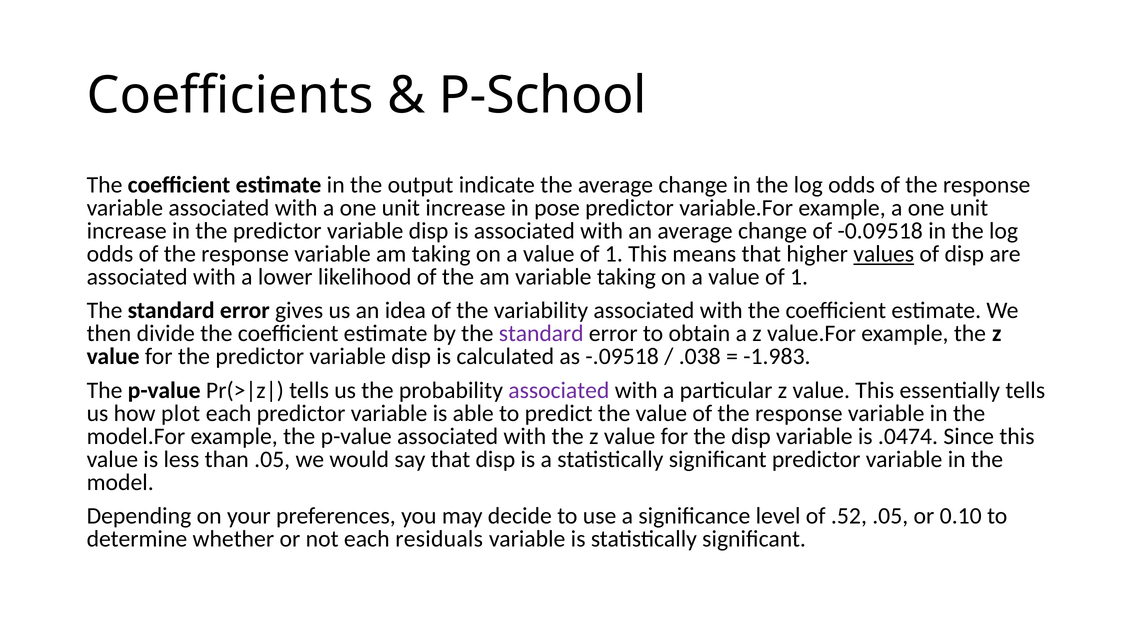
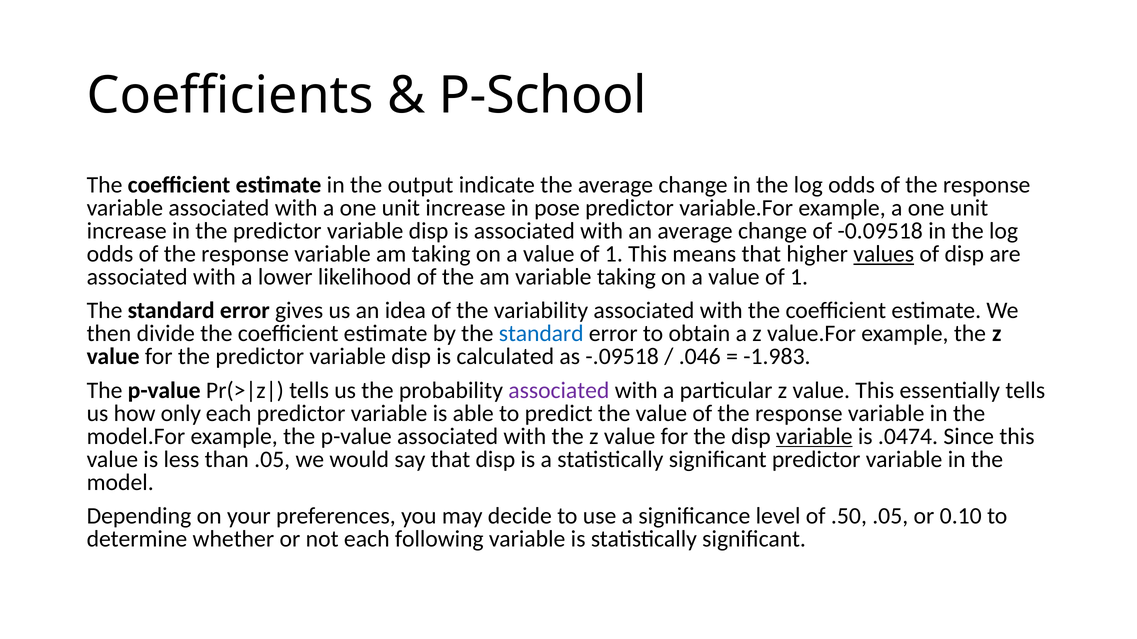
standard colour: purple -> blue (541, 334)
.038: .038 -> .046 (700, 357)
plot: plot -> only (181, 414)
variable underline: none -> present (814, 437)
.52: .52 -> .50 (849, 516)
residuals: residuals -> following (439, 539)
